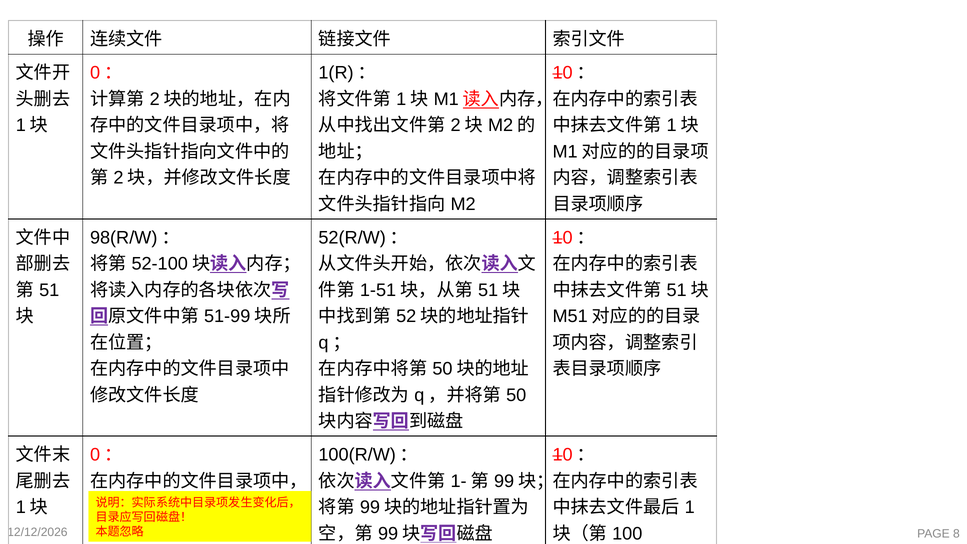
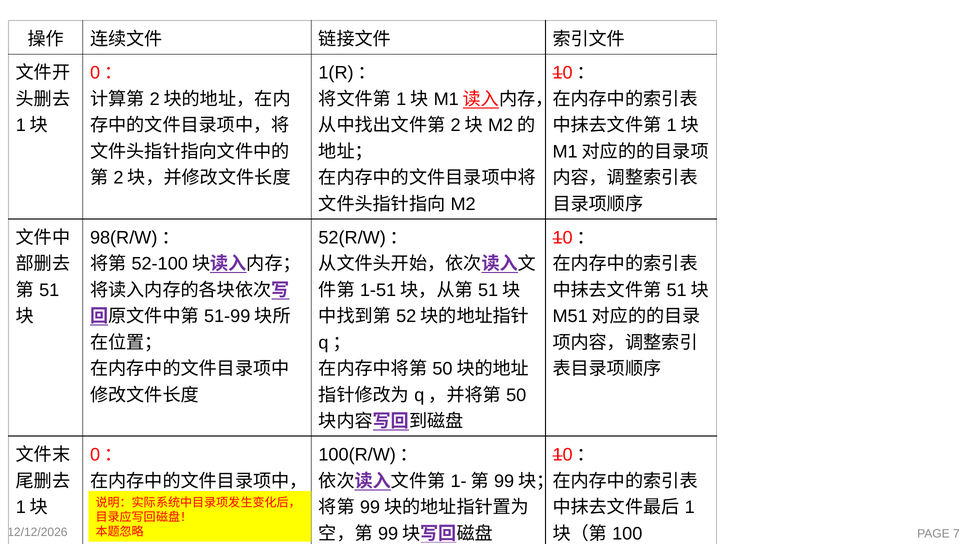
8: 8 -> 7 (956, 534)
